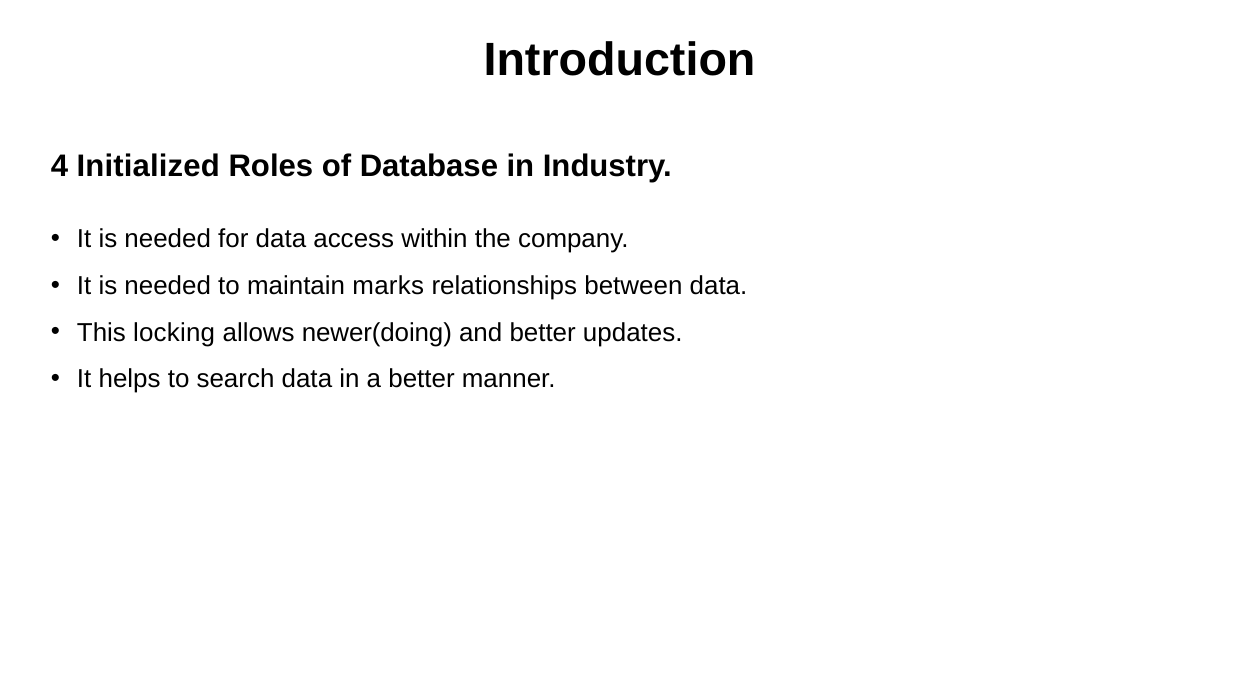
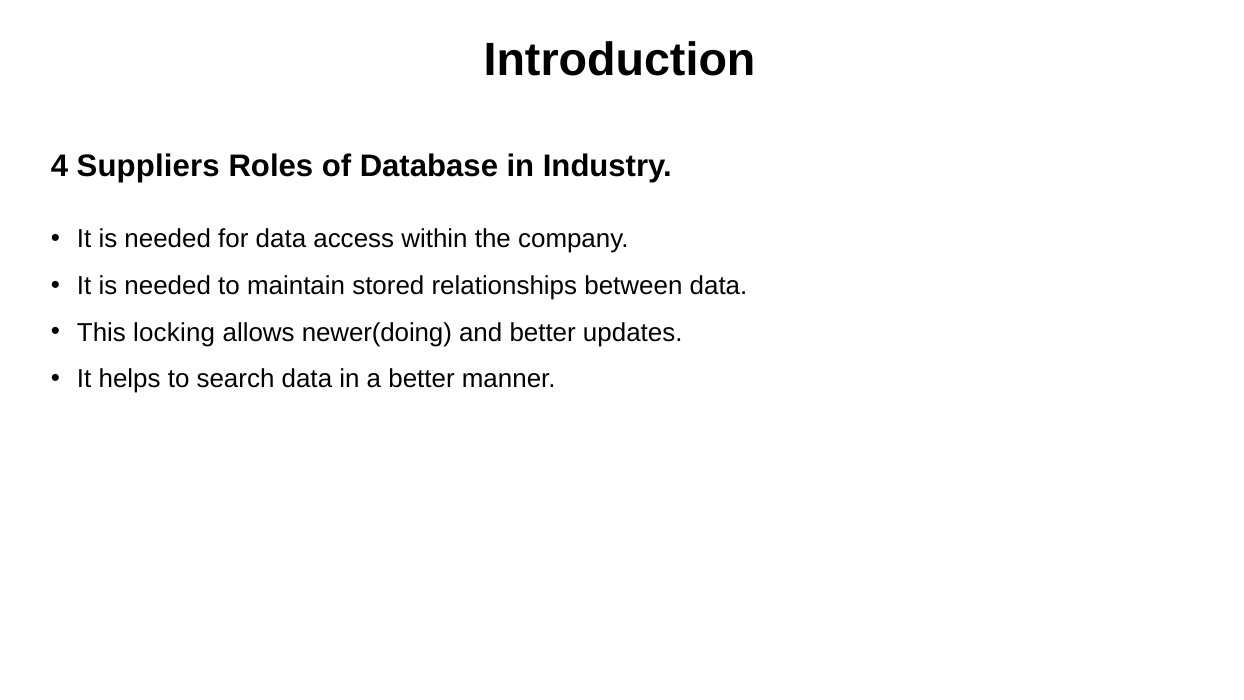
Initialized: Initialized -> Suppliers (148, 166)
marks: marks -> stored (388, 286)
